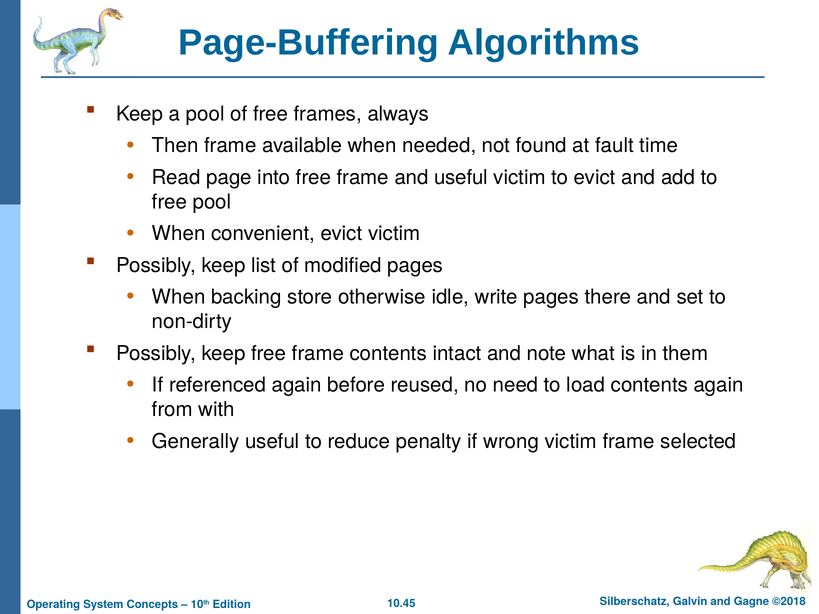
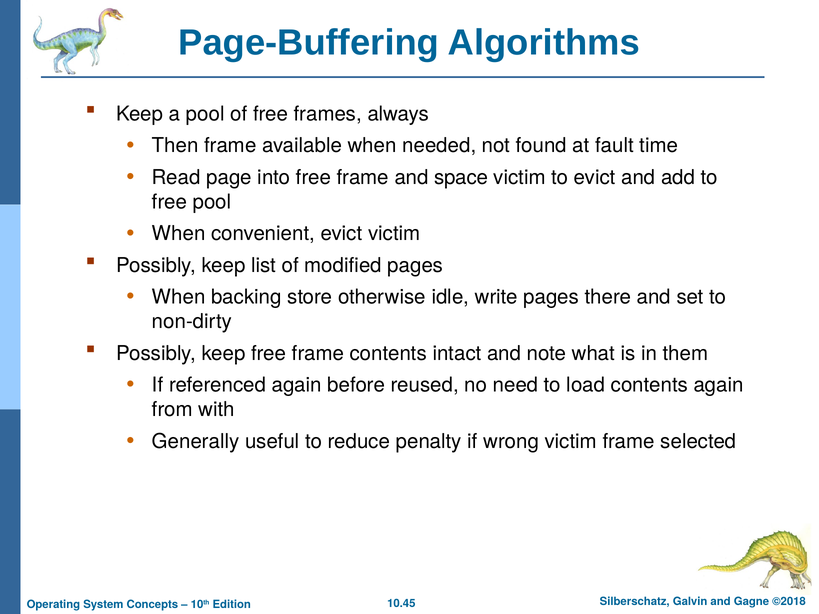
and useful: useful -> space (461, 177)
